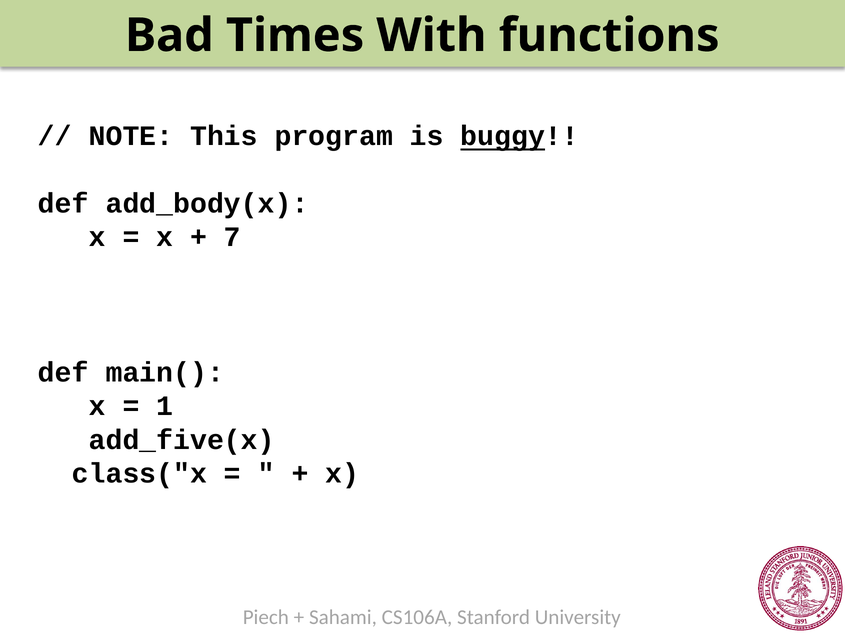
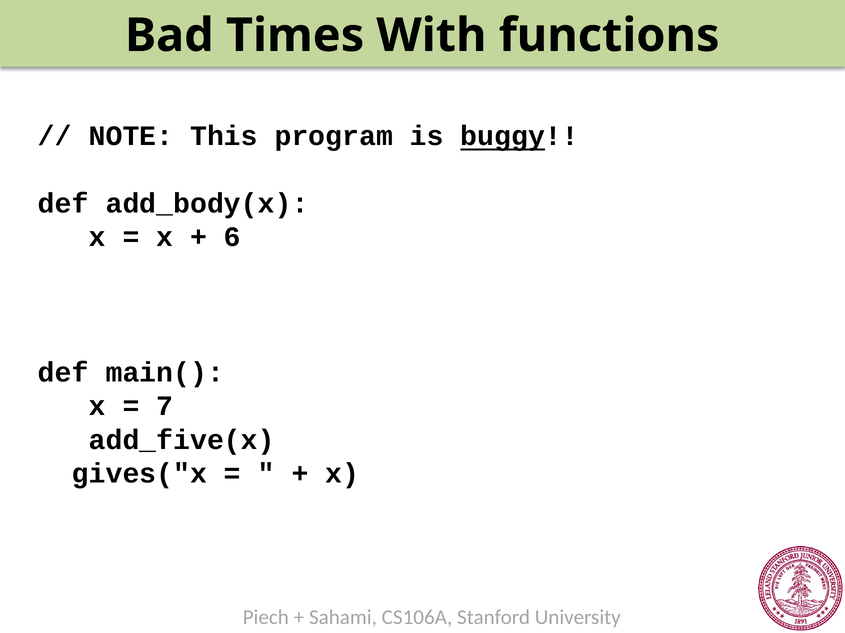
7: 7 -> 6 (232, 237)
1: 1 -> 7 (165, 406)
class("x: class("x -> gives("x (139, 474)
